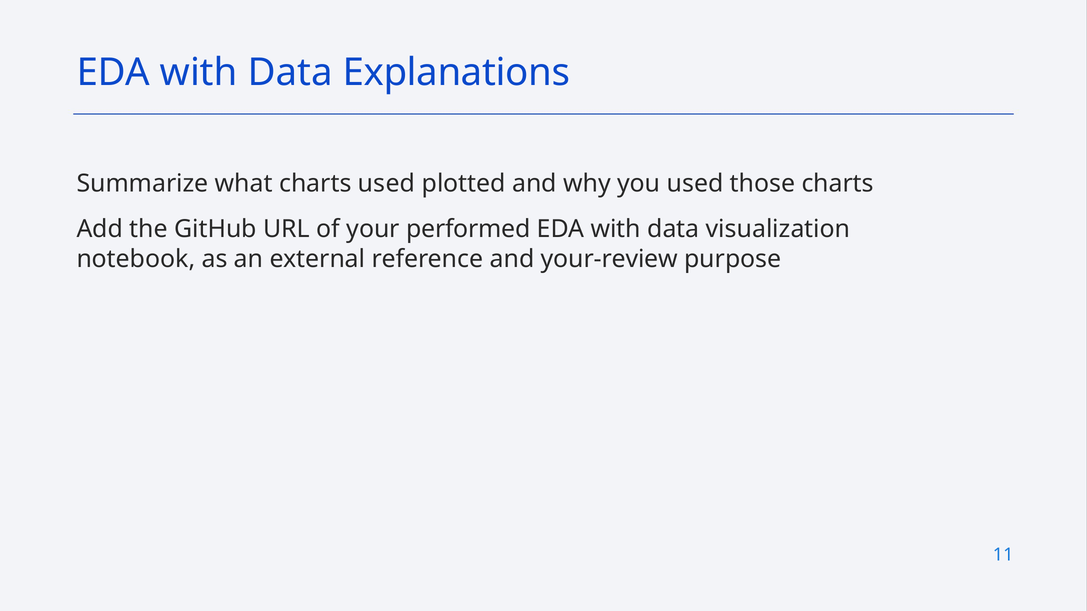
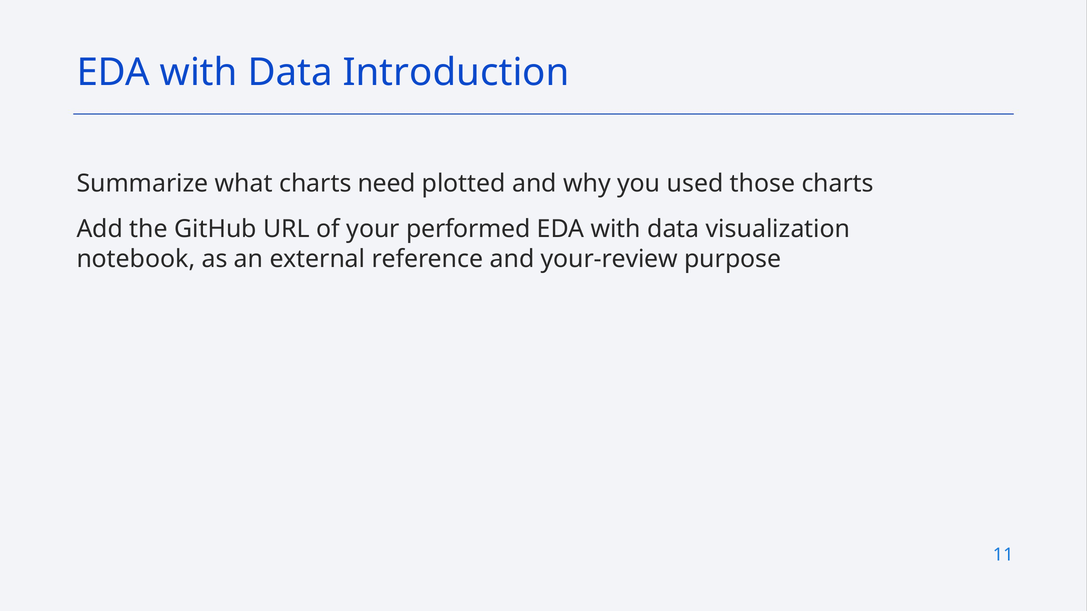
Explanations: Explanations -> Introduction (456, 73)
charts used: used -> need (387, 183)
